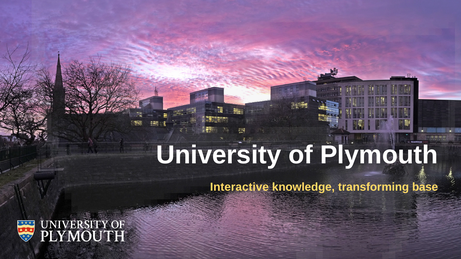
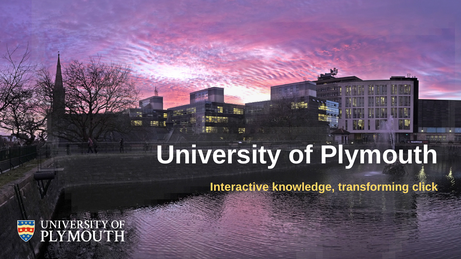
base: base -> click (425, 187)
